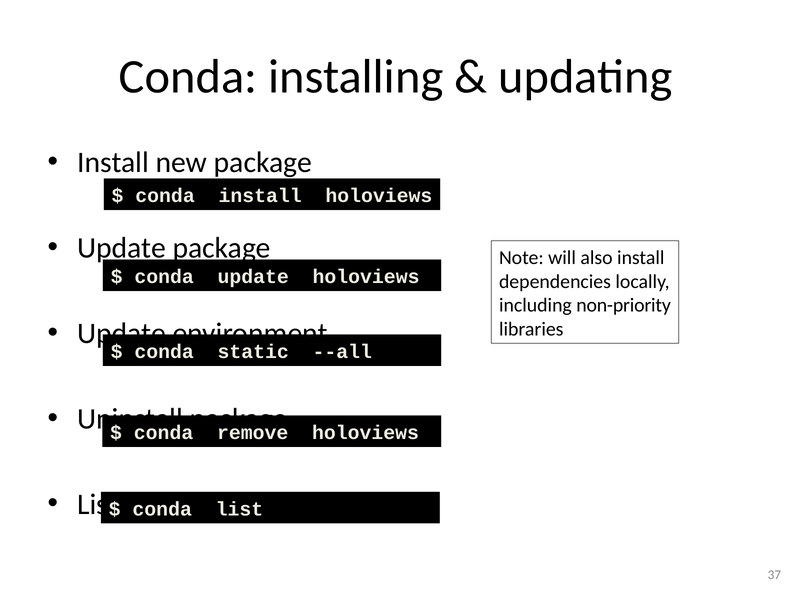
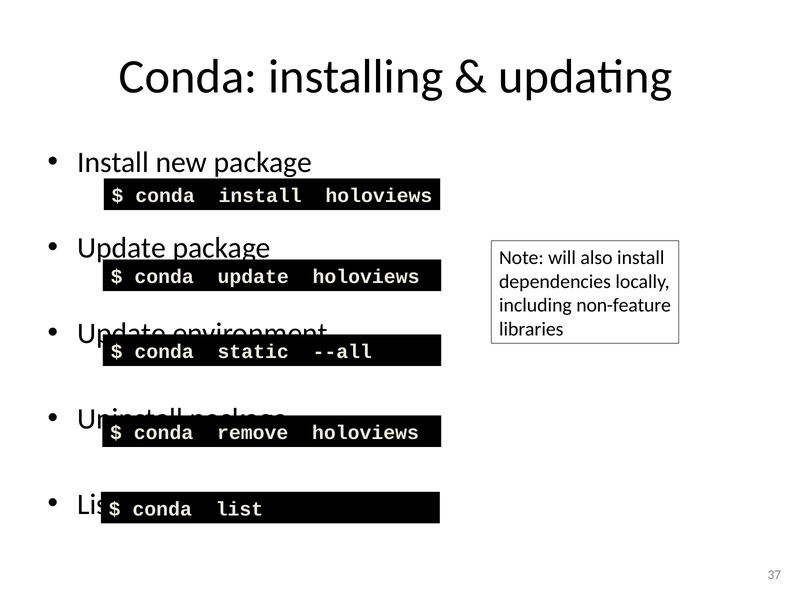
non-priority: non-priority -> non-feature (624, 305)
